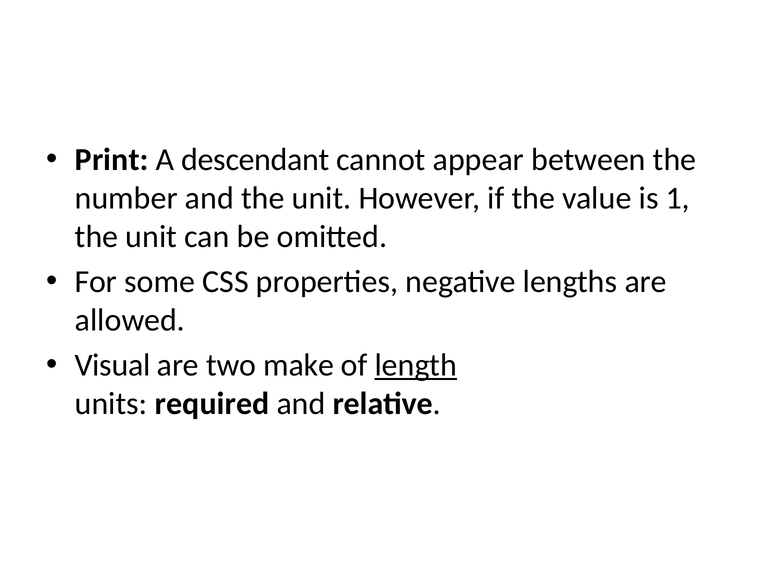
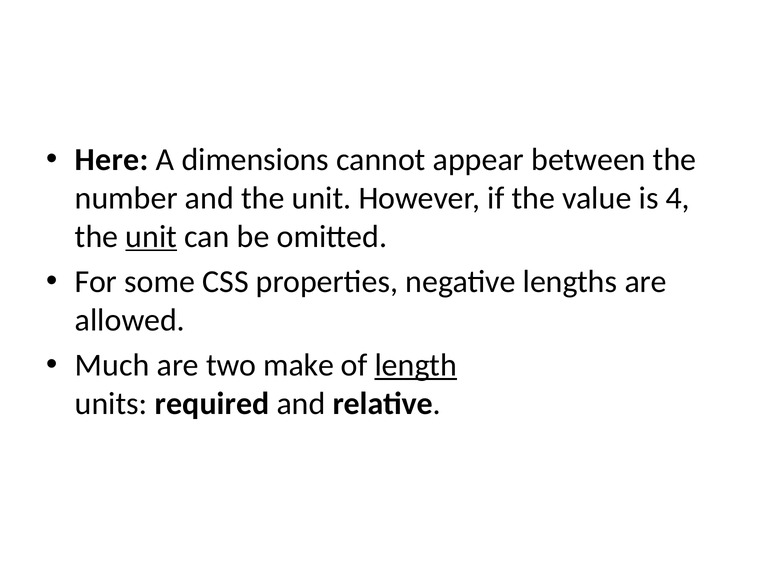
Print: Print -> Here (112, 160)
descendant: descendant -> dimensions (255, 160)
1: 1 -> 4 (678, 198)
unit underline: none -> present (151, 236)
Visual: Visual -> Much (112, 365)
